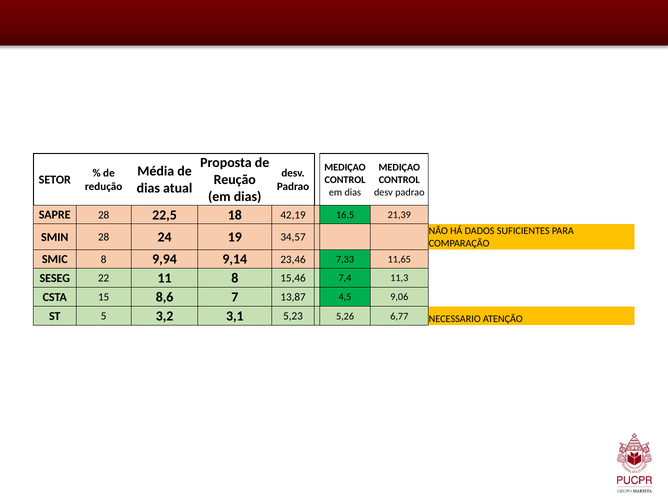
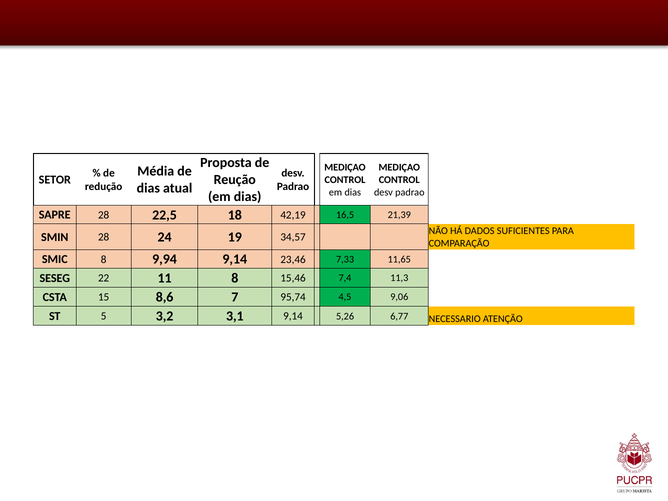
13,87: 13,87 -> 95,74 (293, 297)
3,1 5,23: 5,23 -> 9,14 (293, 316)
